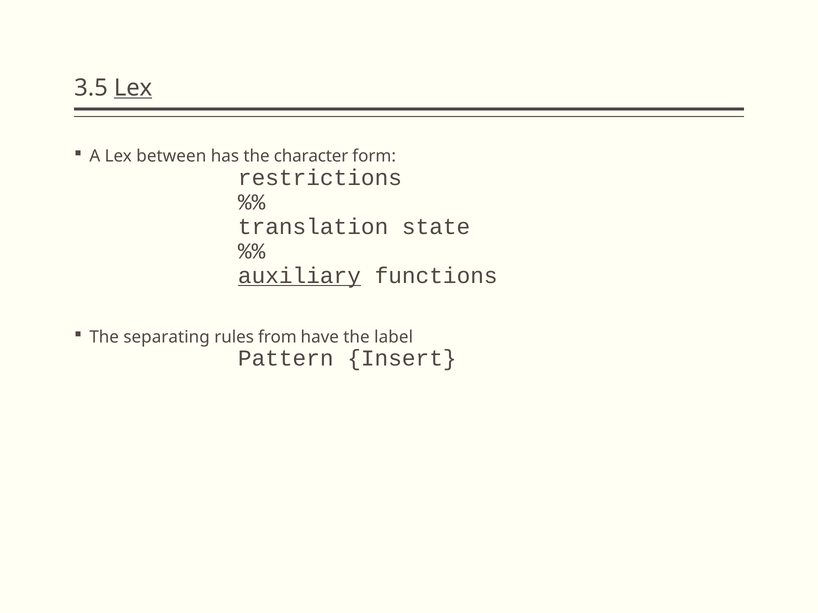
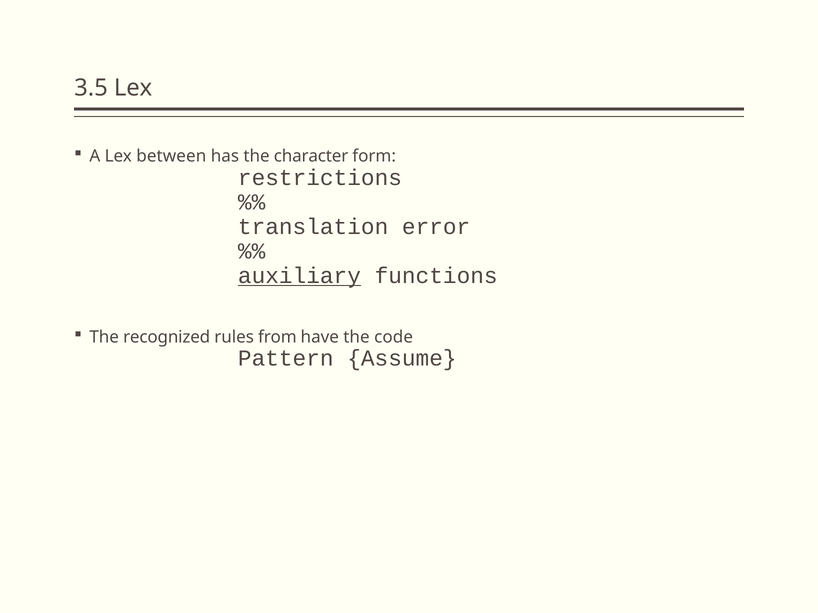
Lex underline: present -> none (133, 88)
state: state -> error (436, 227)
separating: separating -> recognized (167, 337)
label: label -> code (394, 337)
Insert: Insert -> Assume (402, 359)
